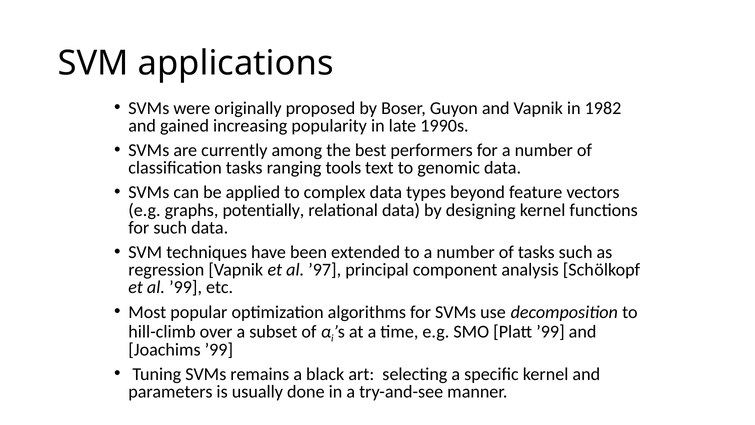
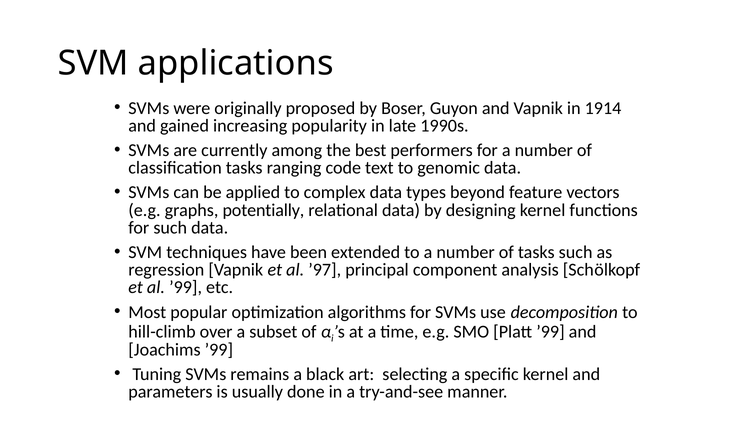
1982: 1982 -> 1914 (603, 108)
tools: tools -> code (343, 168)
